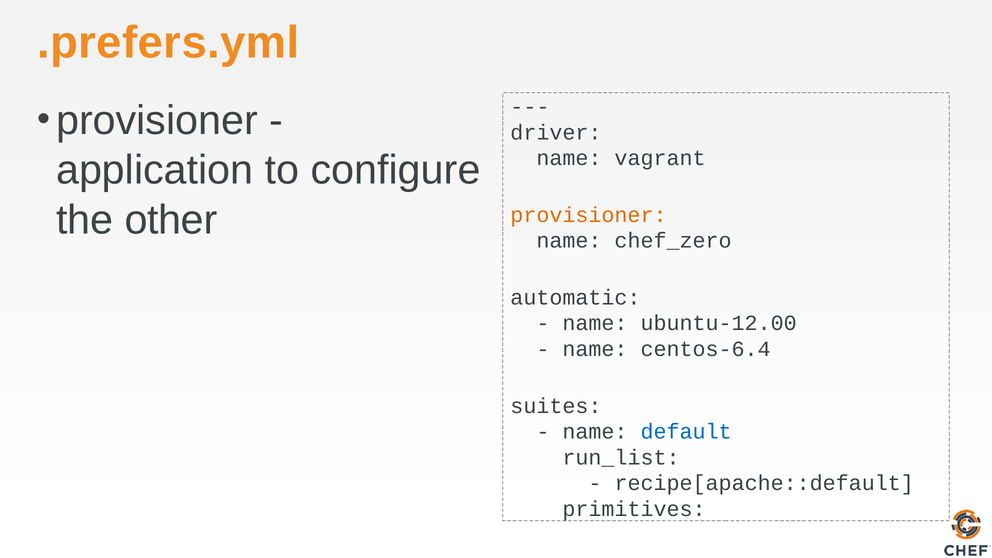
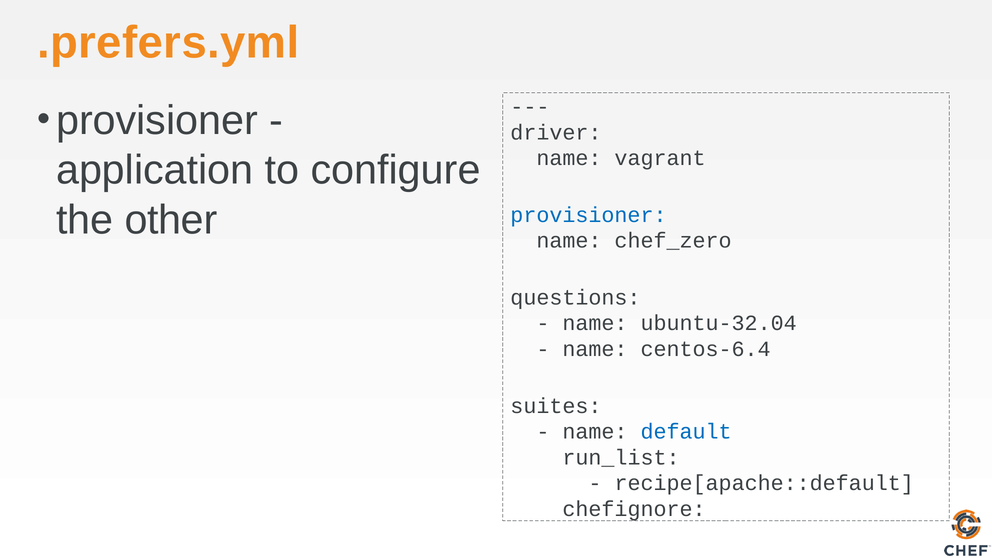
provisioner colour: orange -> blue (588, 215)
automatic: automatic -> questions (575, 298)
ubuntu-12.00: ubuntu-12.00 -> ubuntu-32.04 (719, 323)
primitives: primitives -> chefignore (634, 509)
